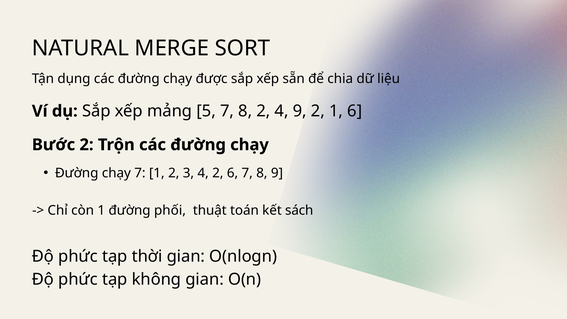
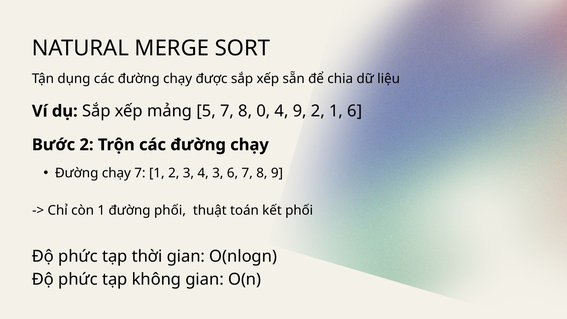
8 2: 2 -> 0 (263, 111)
4 2: 2 -> 3 (218, 173)
kết sách: sách -> phối (299, 210)
